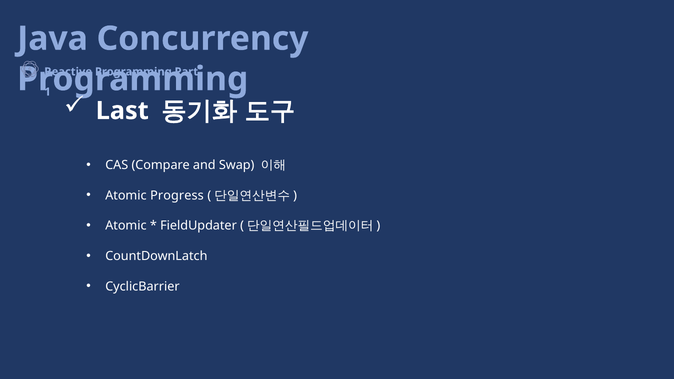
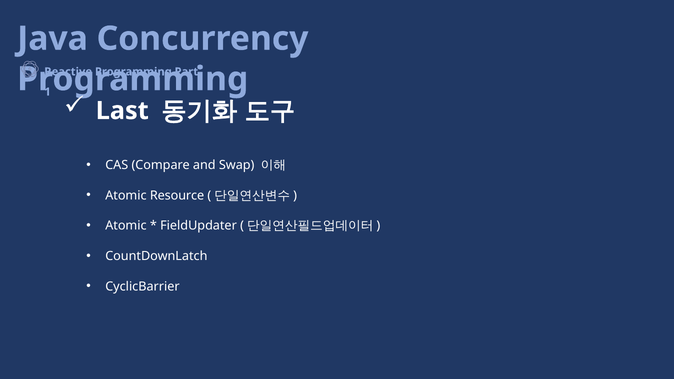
Progress: Progress -> Resource (177, 196)
